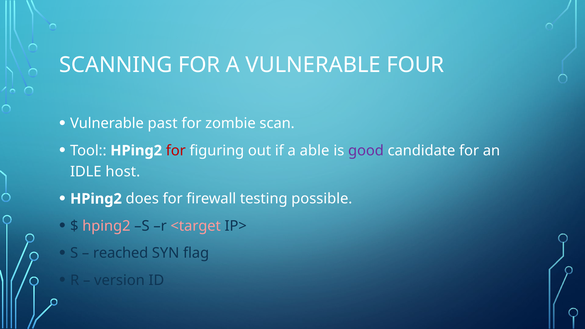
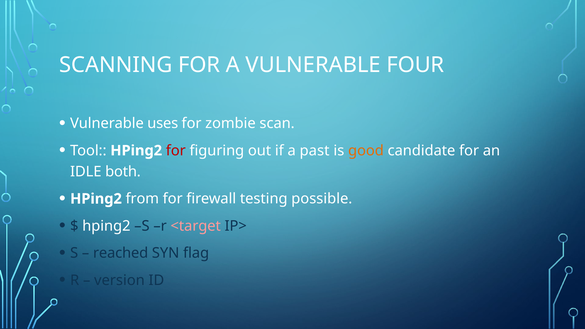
past: past -> uses (163, 123)
able: able -> past (315, 151)
good colour: purple -> orange (366, 151)
host: host -> both (123, 172)
does: does -> from (142, 199)
hping2 colour: pink -> white (106, 226)
